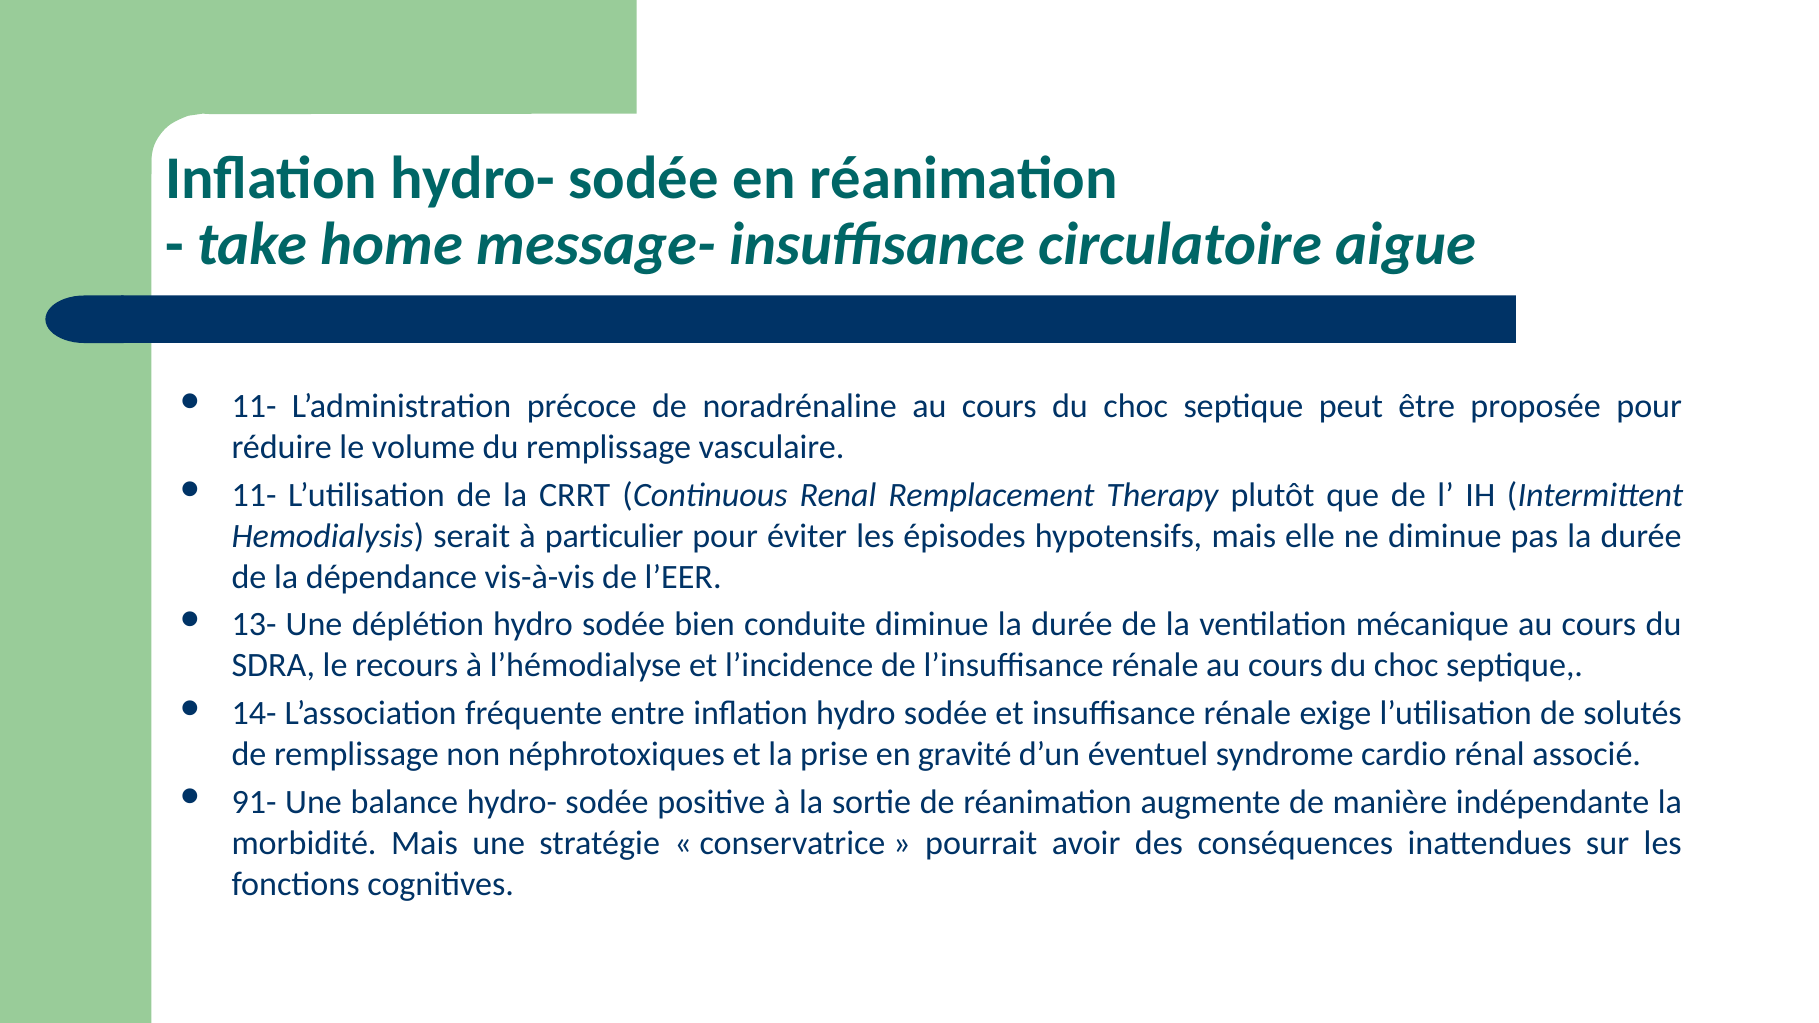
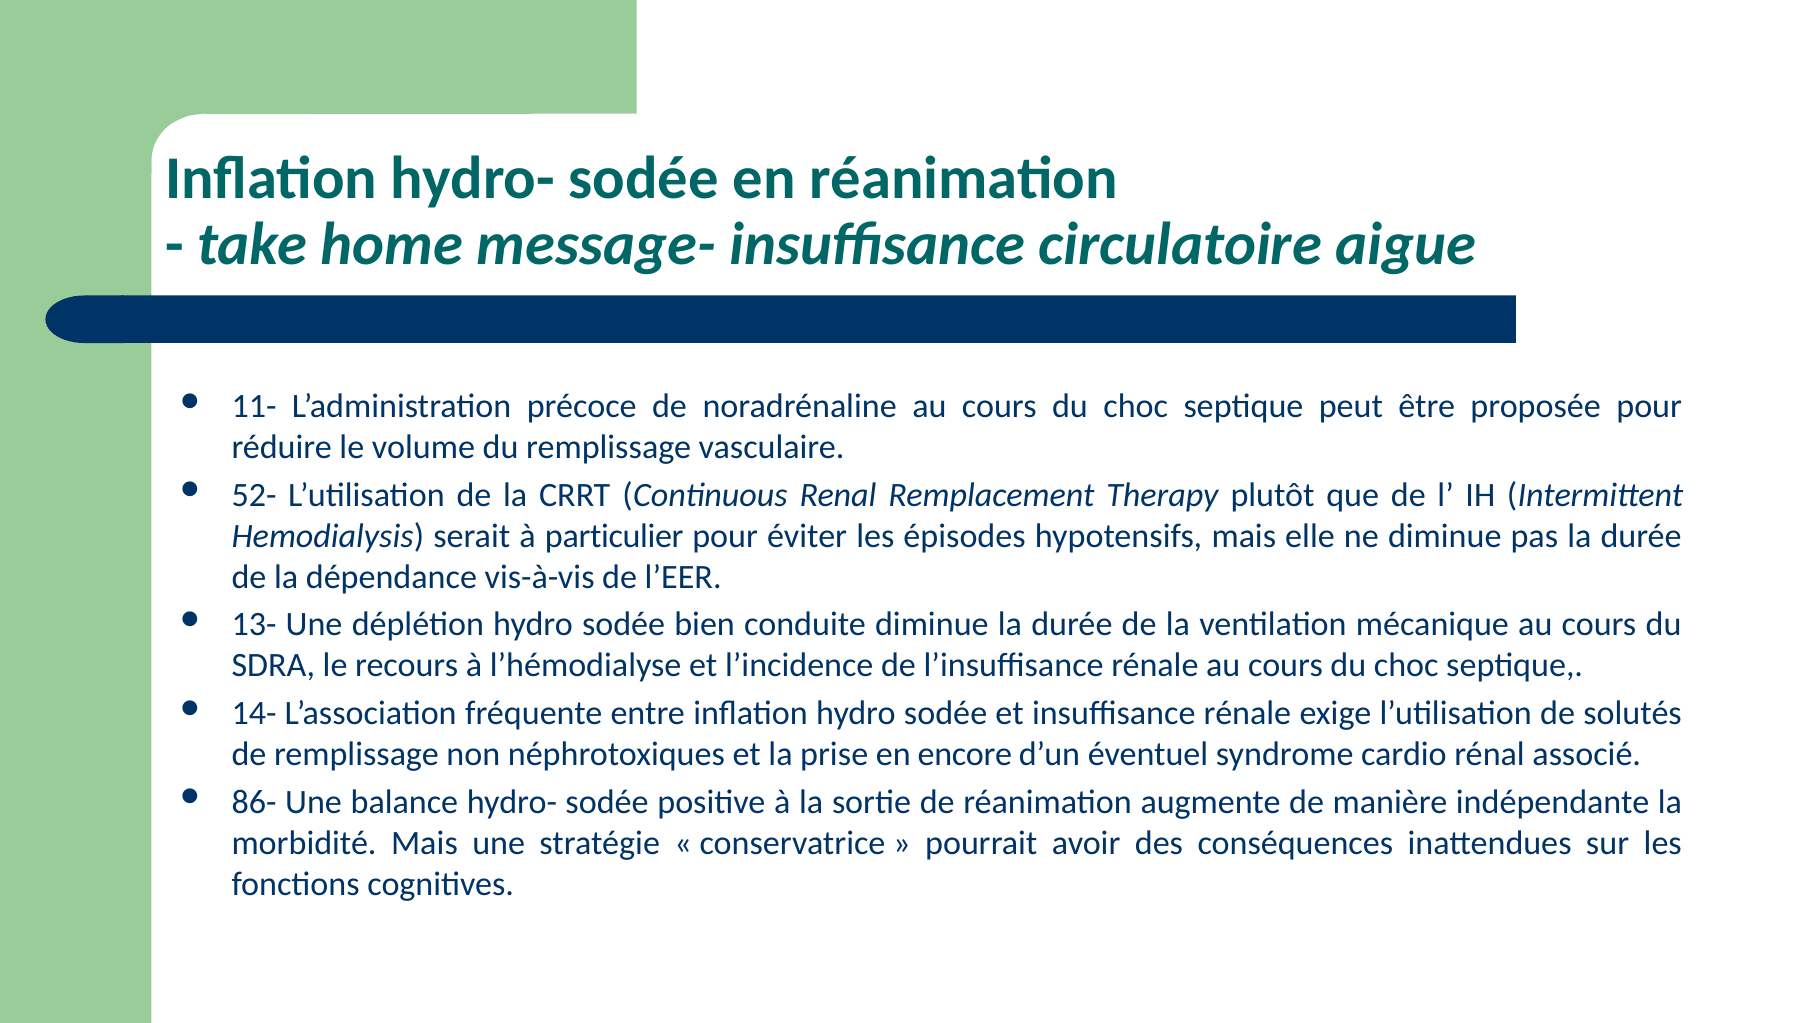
11-: 11- -> 52- (254, 495)
gravité: gravité -> encore (965, 754)
91-: 91- -> 86- (254, 802)
